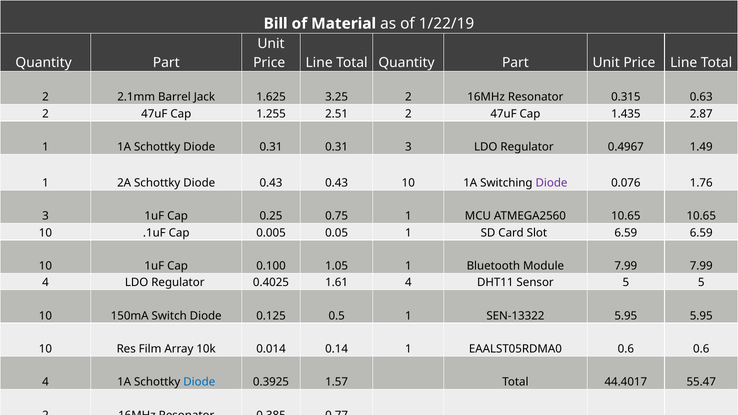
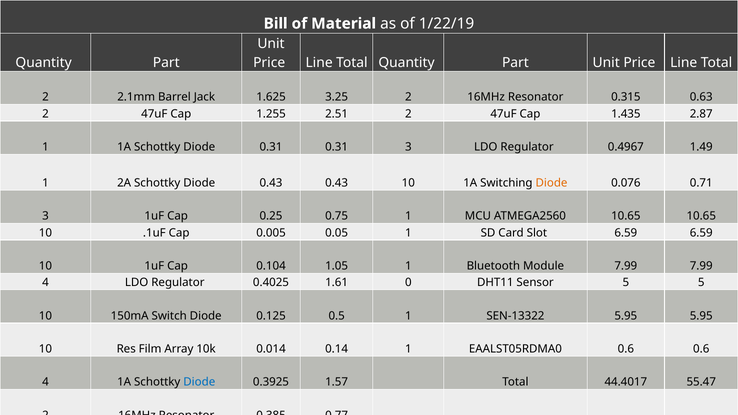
Diode colour: purple -> orange (552, 183)
1.76: 1.76 -> 0.71 (701, 183)
0.100: 0.100 -> 0.104 (271, 266)
1.61 4: 4 -> 0 (408, 283)
